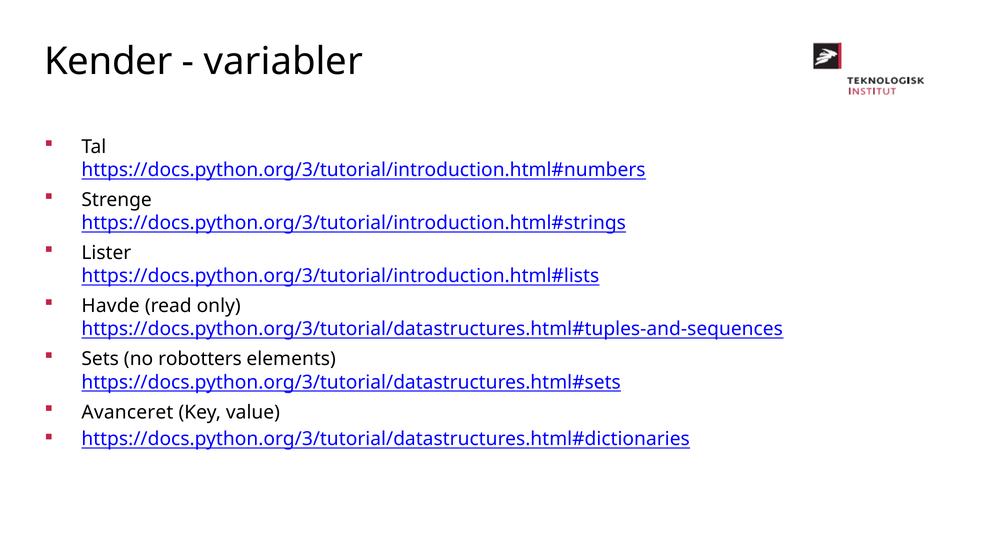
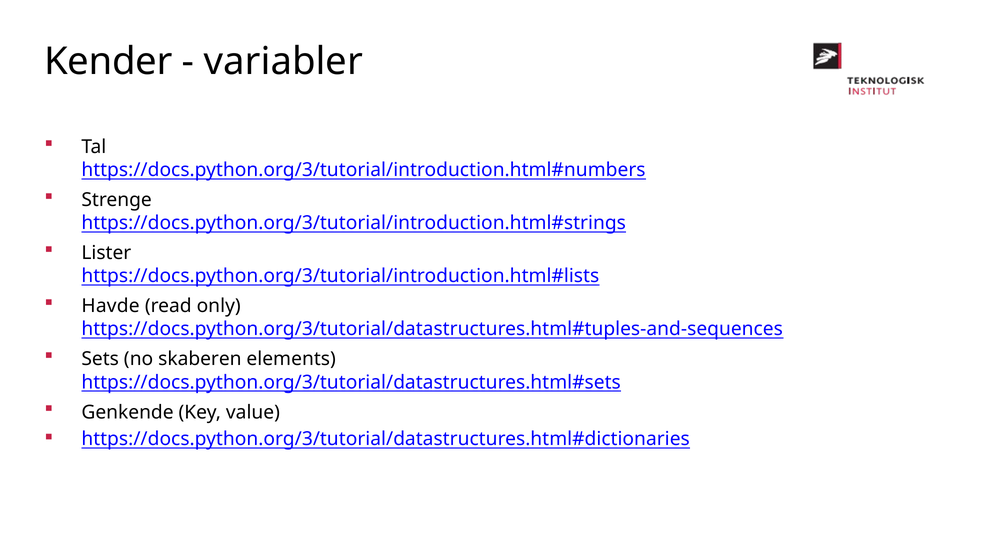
robotters: robotters -> skaberen (200, 359)
Avanceret: Avanceret -> Genkende (128, 412)
